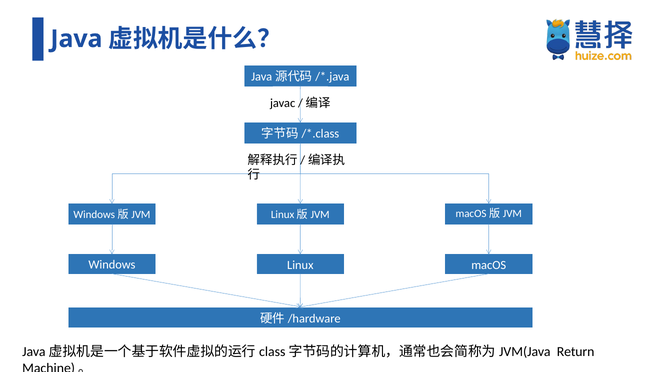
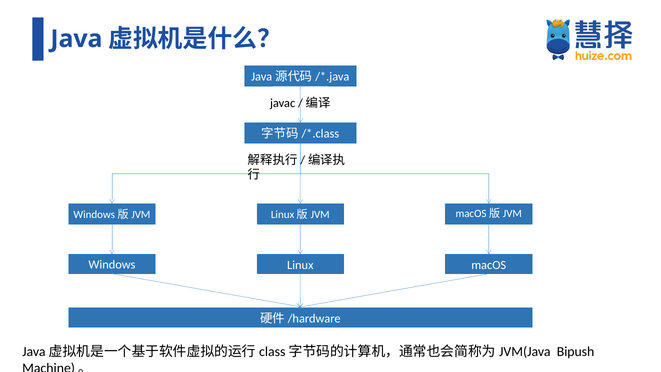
Return: Return -> Bipush (576, 352)
